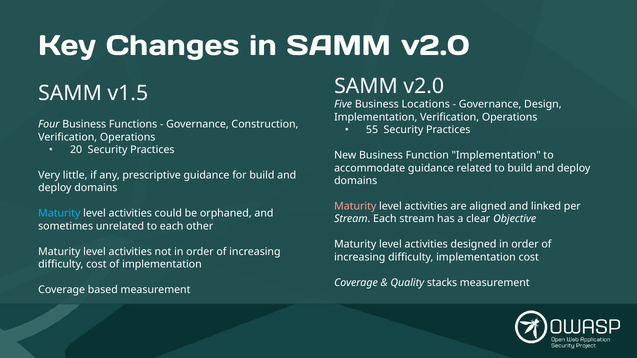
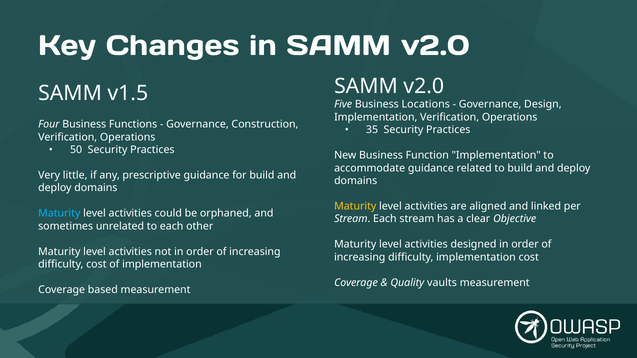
55: 55 -> 35 (372, 130)
20: 20 -> 50 (76, 150)
Maturity colour: pink -> yellow (355, 206)
stacks: stacks -> vaults (442, 283)
